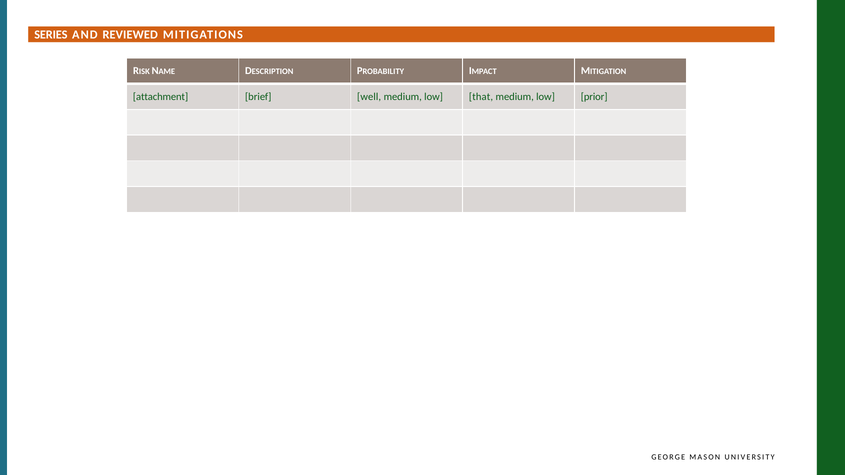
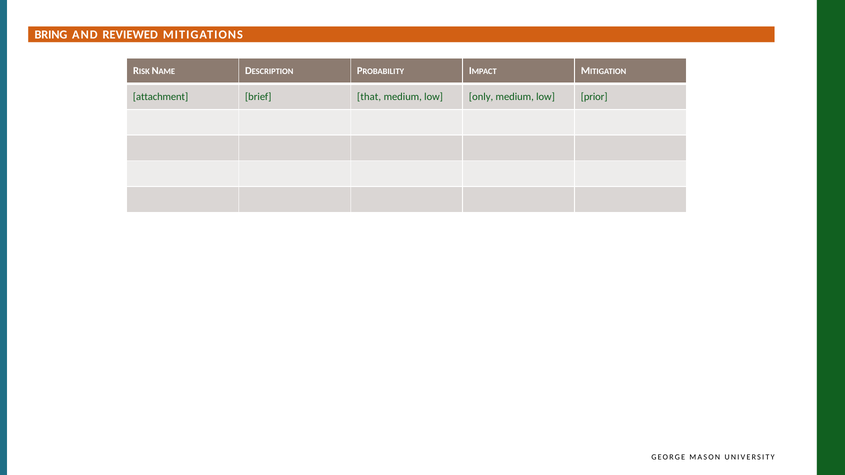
SERIES: SERIES -> BRING (51, 35)
well: well -> that (369, 97)
that: that -> only (481, 97)
